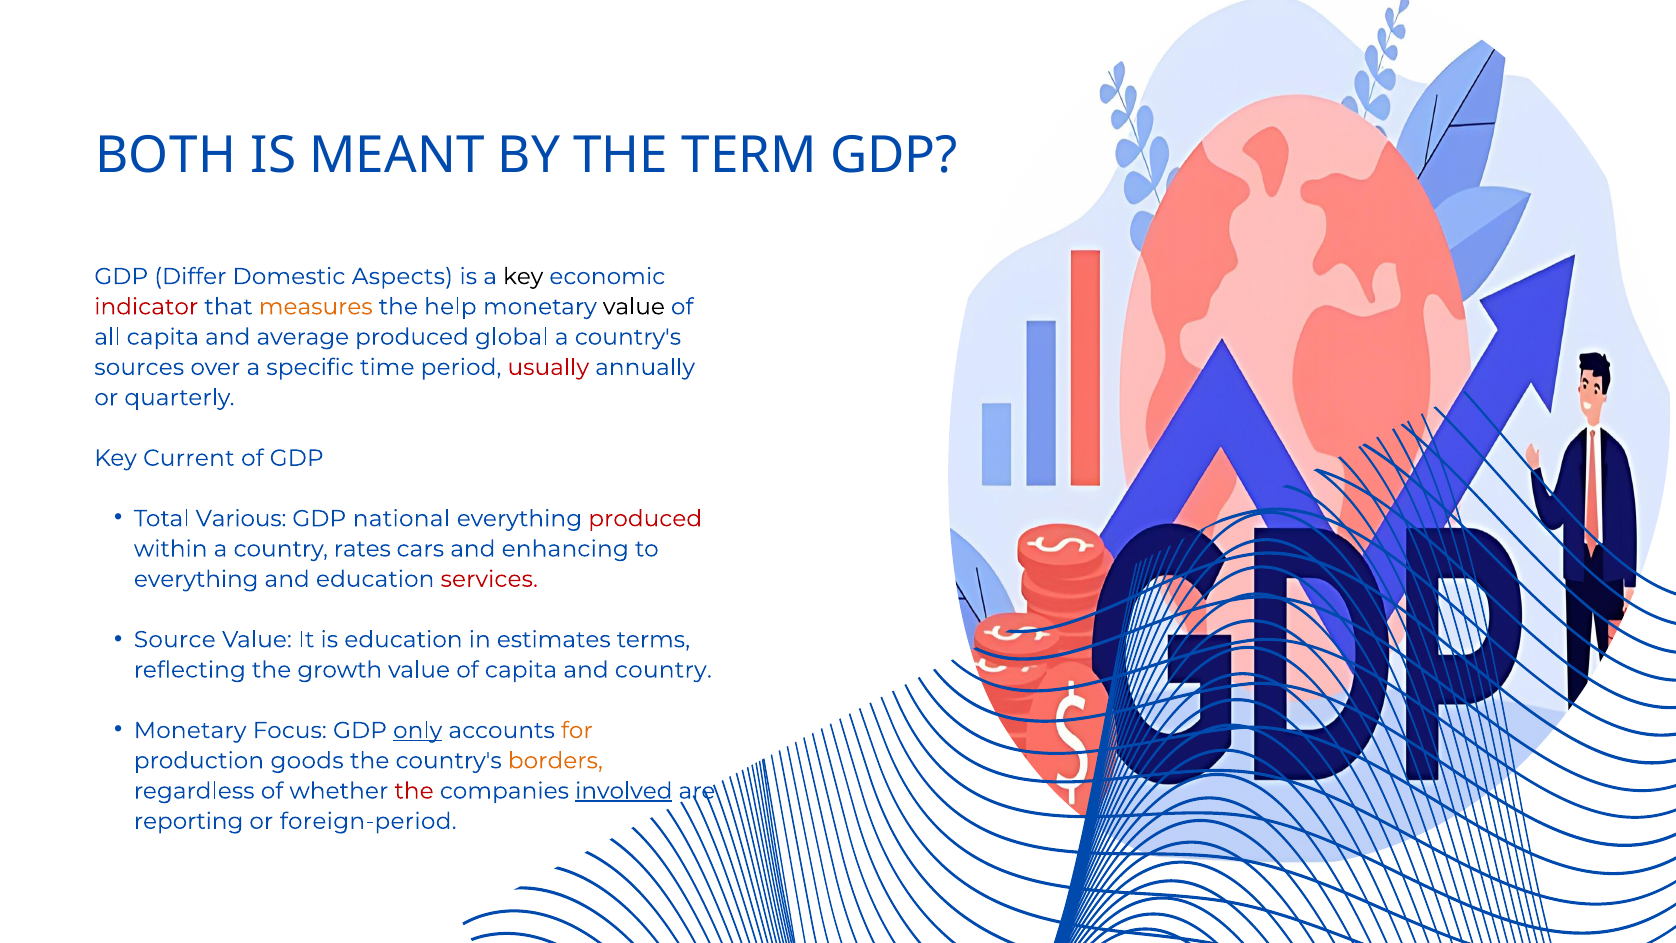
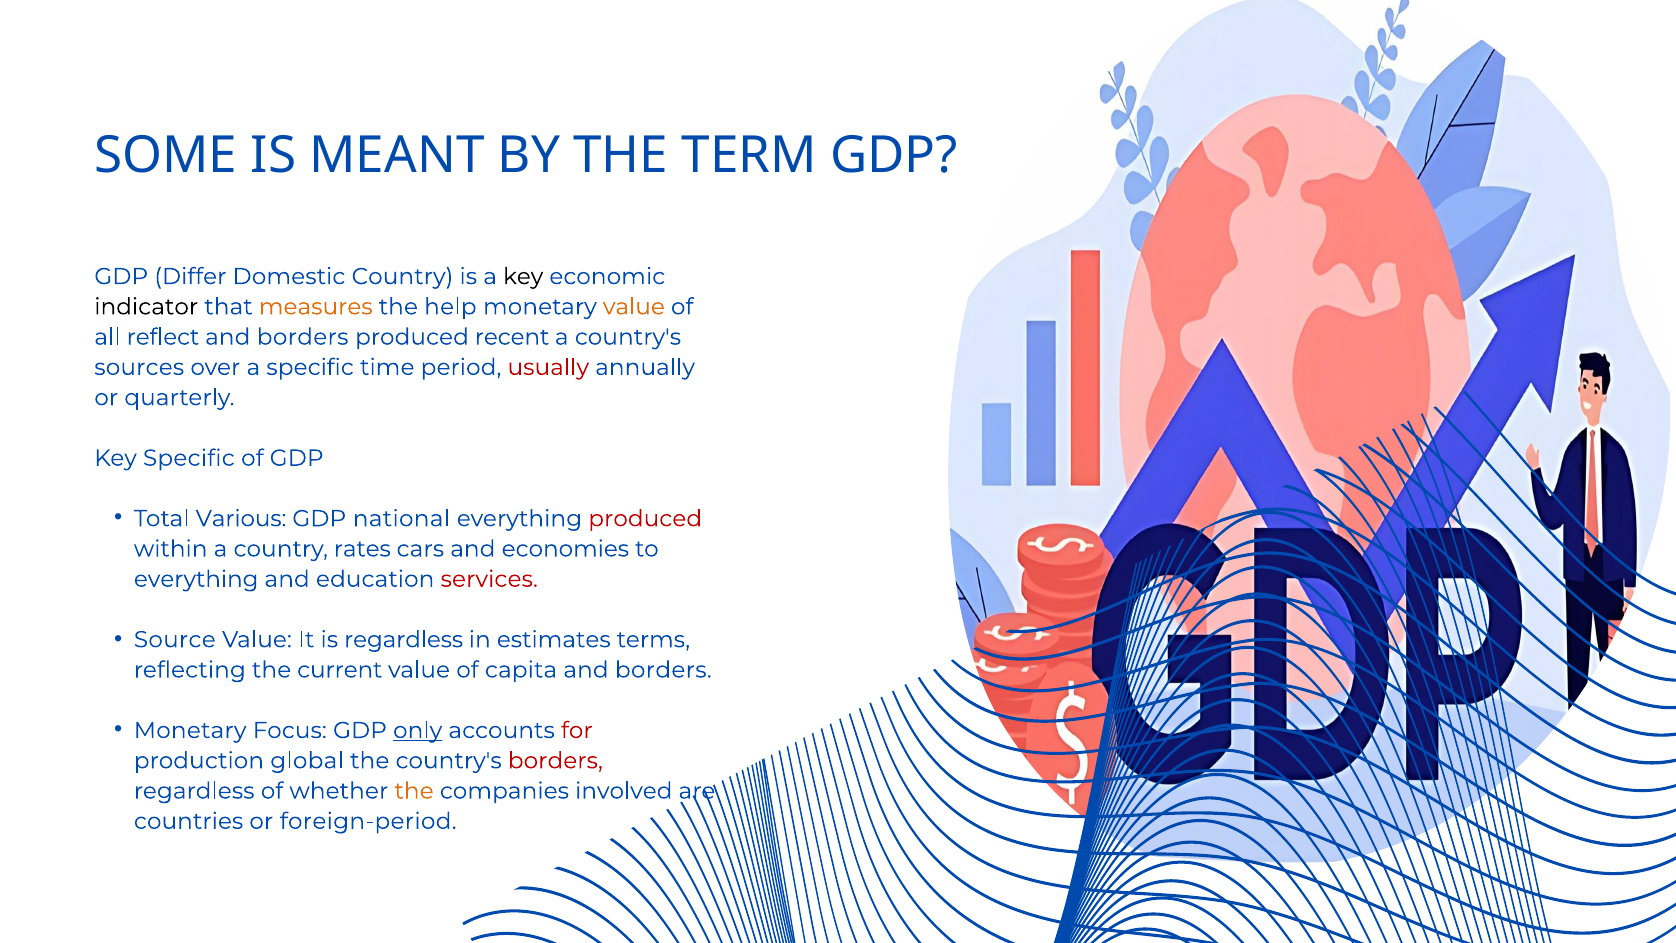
BOTH: BOTH -> SOME (166, 156)
Domestic Aspects: Aspects -> Country (402, 276)
indicator colour: red -> black (146, 307)
value colour: black -> orange (634, 307)
all capita: capita -> reflect (163, 337)
average: average -> borders (303, 337)
global: global -> recent (512, 337)
Key Current: Current -> Specific (189, 458)
enhancing: enhancing -> economies (565, 549)
is education: education -> regardless (404, 639)
growth: growth -> current (340, 670)
country: country -> borders (663, 670)
for colour: orange -> red (577, 730)
goods: goods -> global (307, 761)
borders colour: orange -> red (555, 761)
the colour: red -> orange (414, 791)
involved underline: present -> none (624, 791)
reporting: reporting -> countries (189, 821)
